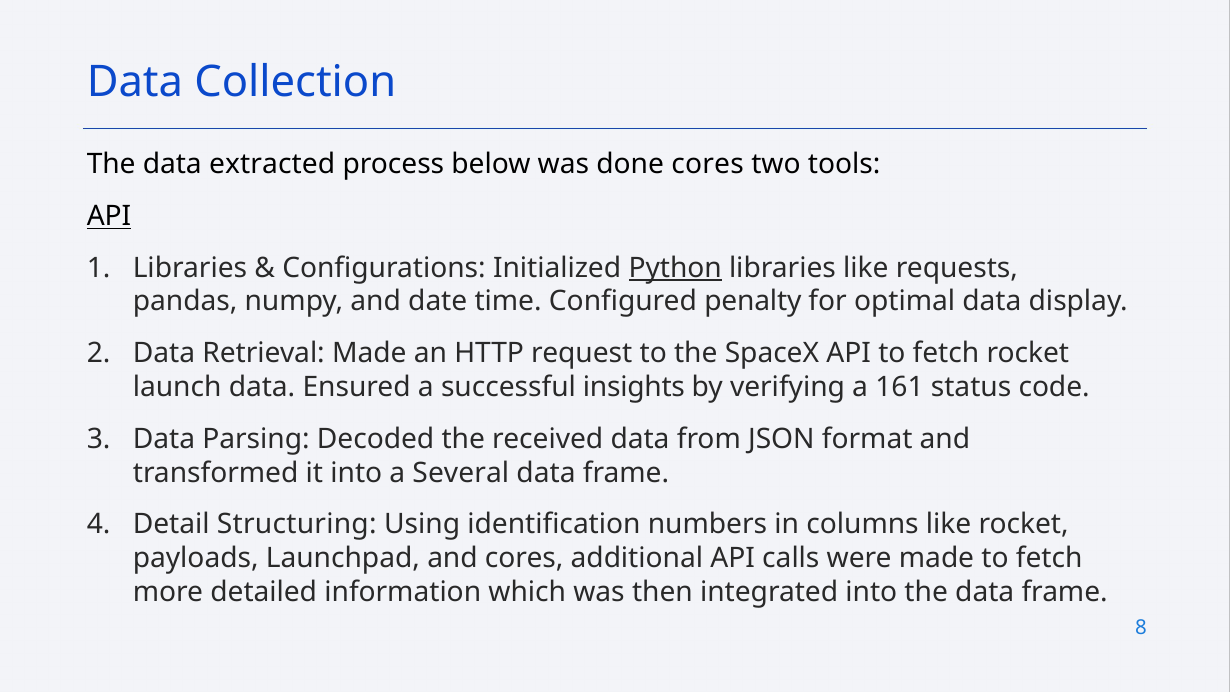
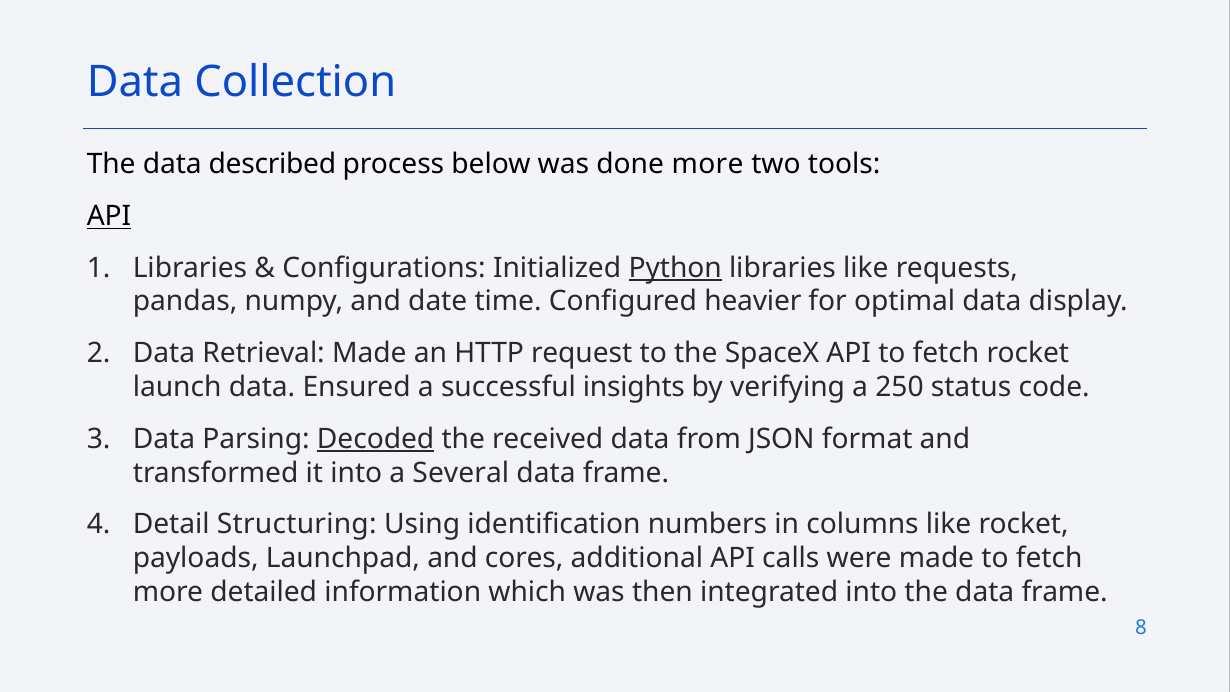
extracted: extracted -> described (272, 164)
done cores: cores -> more (708, 164)
penalty: penalty -> heavier (753, 301)
161: 161 -> 250 (900, 387)
Decoded underline: none -> present (376, 439)
